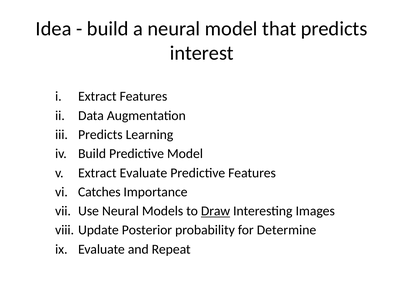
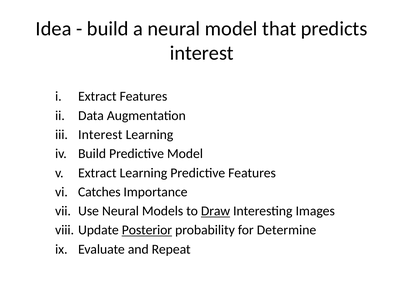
Predicts: Predicts -> Interest (100, 135)
Extract Evaluate: Evaluate -> Learning (143, 173)
Posterior underline: none -> present (147, 230)
